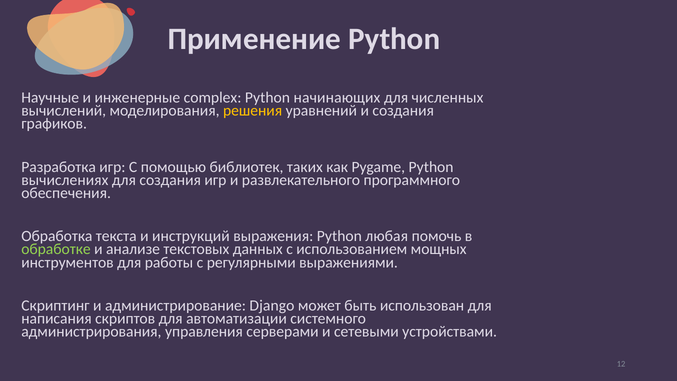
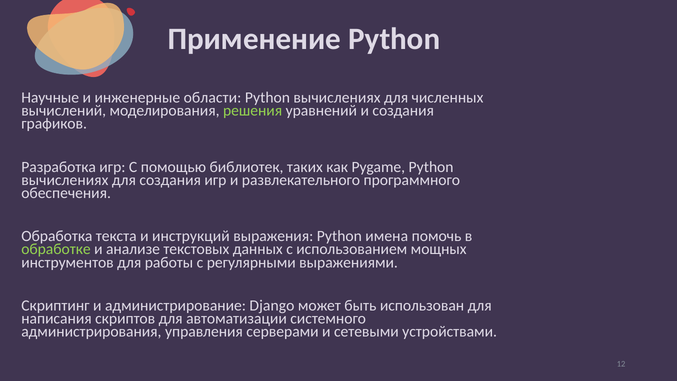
complex: complex -> области (213, 97)
начинающих: начинающих -> вычислениях (337, 97)
решения colour: yellow -> light green (253, 111)
любая: любая -> имена (387, 236)
